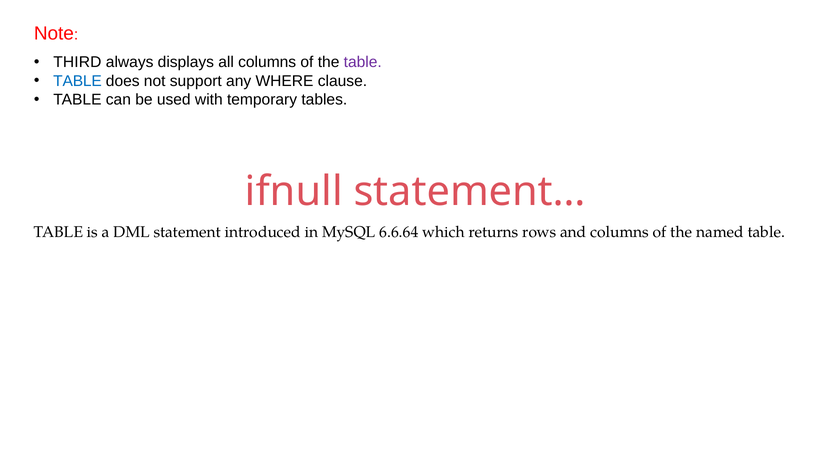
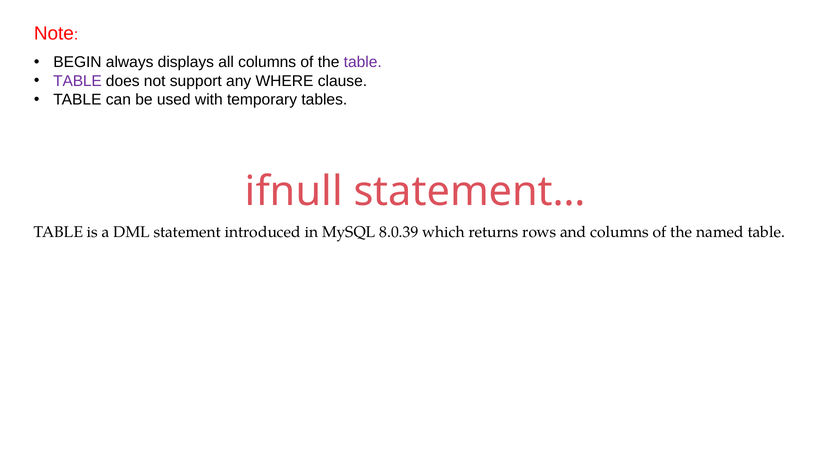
THIRD: THIRD -> BEGIN (77, 62)
TABLE colour: blue -> purple (78, 81)
6.6.64: 6.6.64 -> 8.0.39 (399, 232)
